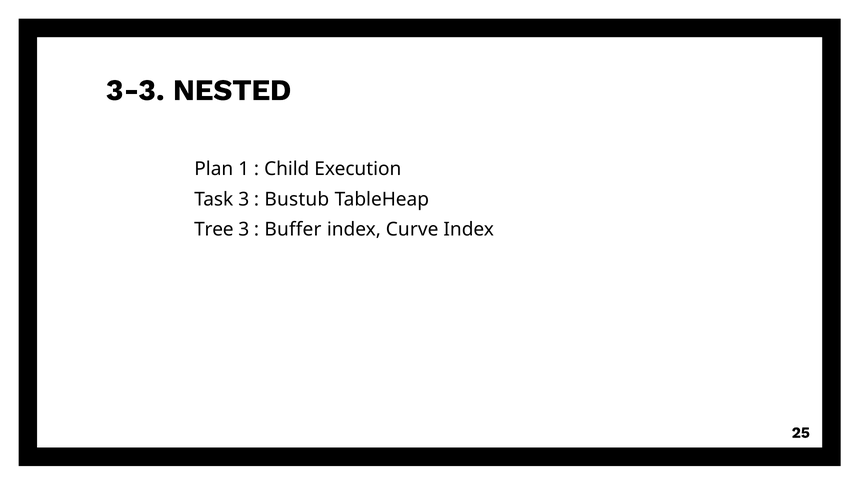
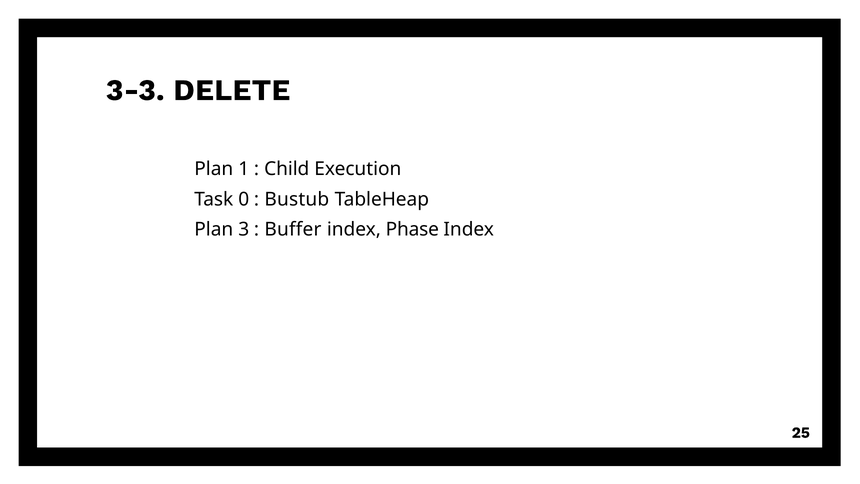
NESTED: NESTED -> DELETE (232, 90)
Task 3: 3 -> 0 (244, 199)
Tree: Tree -> Plan (214, 229)
Curve: Curve -> Phase (412, 229)
